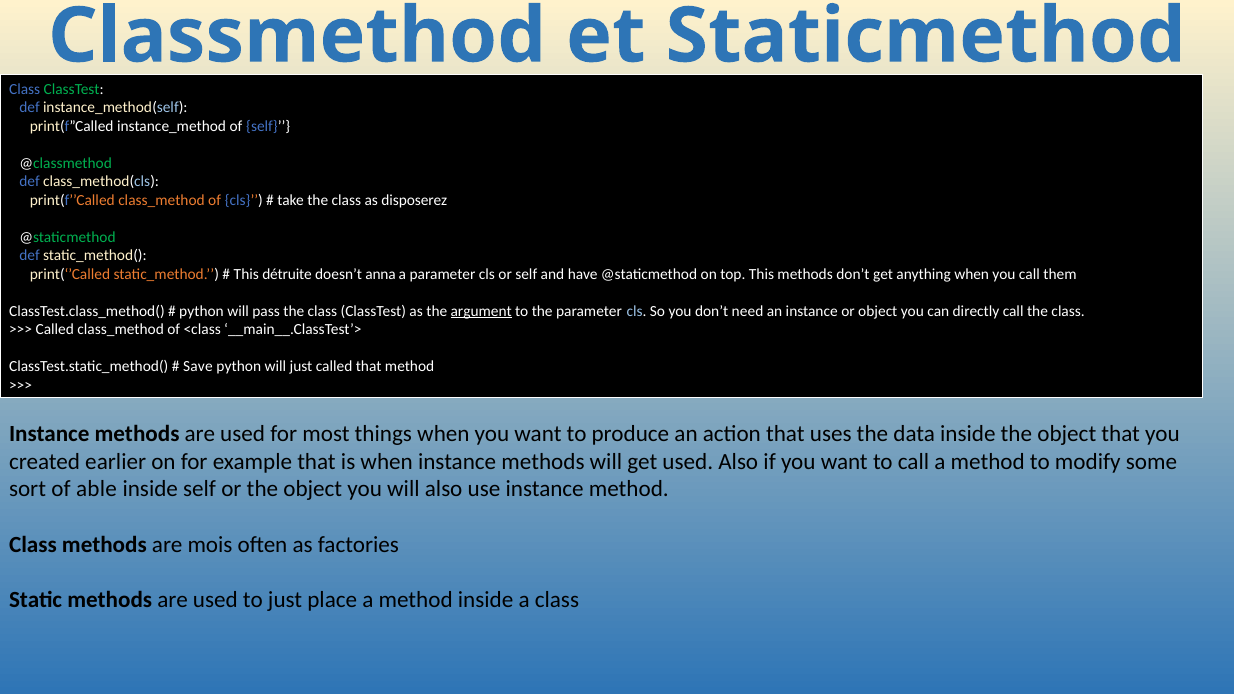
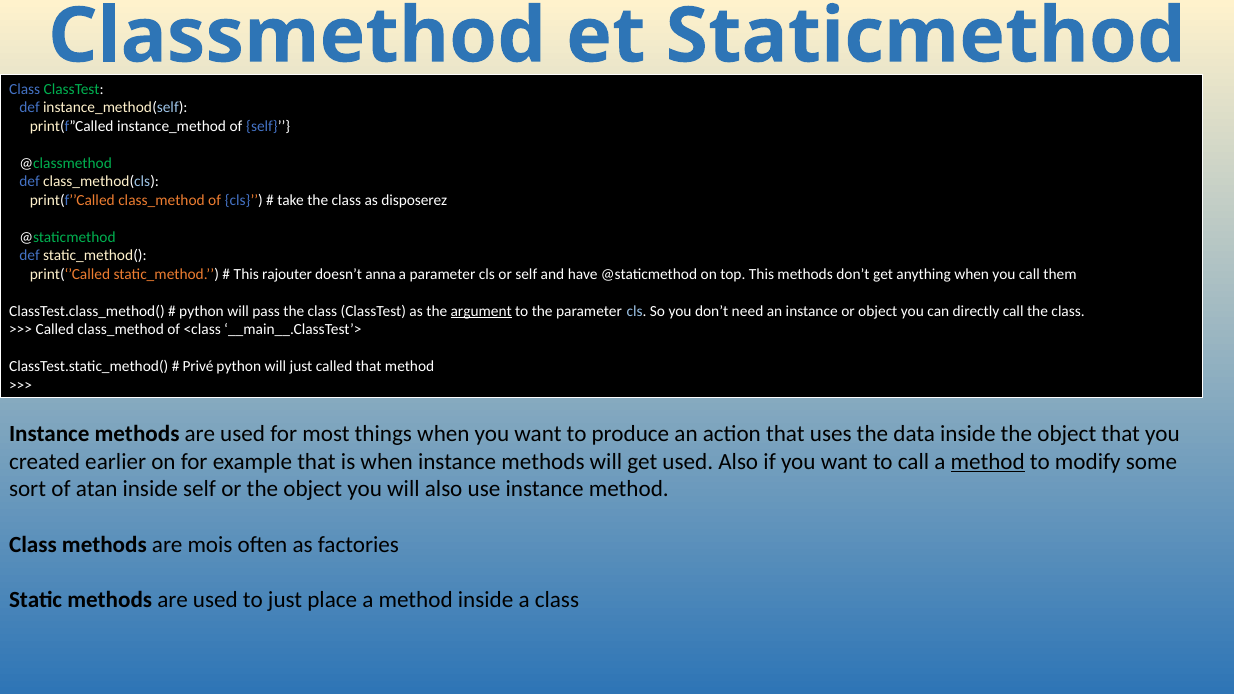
détruite: détruite -> rajouter (287, 274)
Save: Save -> Privé (198, 367)
method underline: none -> present (988, 462)
able: able -> atan (97, 489)
